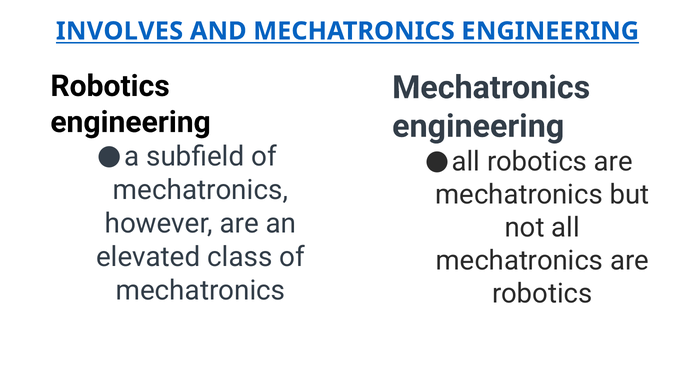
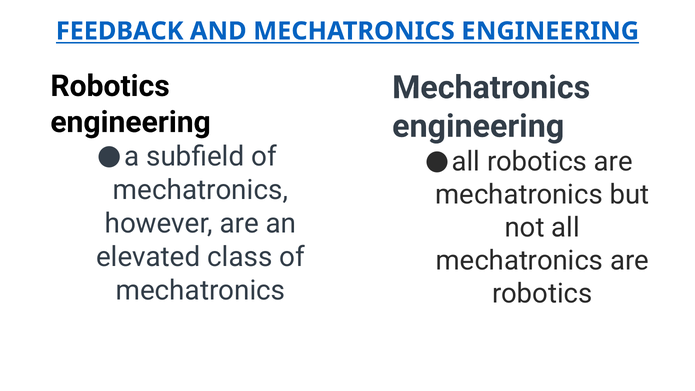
INVOLVES: INVOLVES -> FEEDBACK (120, 31)
